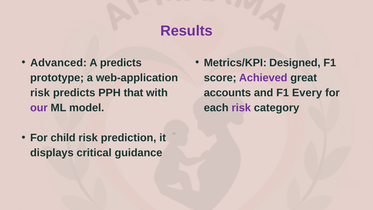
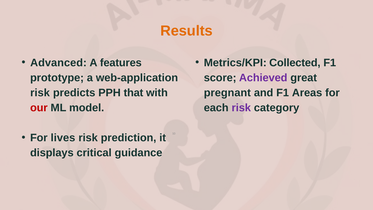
Results colour: purple -> orange (187, 31)
A predicts: predicts -> features (121, 63)
Designed: Designed -> Collected (295, 63)
accounts: accounts -> pregnant (227, 93)
Every: Every -> Areas (307, 93)
our colour: purple -> red (39, 108)
child: child -> lives (63, 138)
